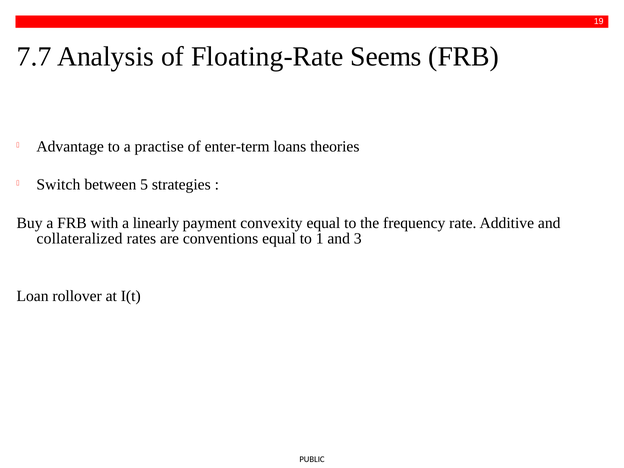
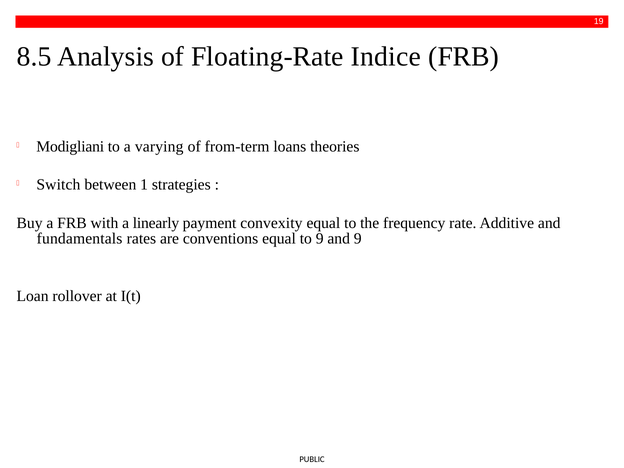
7.7: 7.7 -> 8.5 (34, 56)
Seems: Seems -> Indice (386, 56)
Advantage: Advantage -> Modigliani (70, 147)
practise: practise -> varying (159, 147)
enter-term: enter-term -> from-term (237, 147)
5: 5 -> 1 (144, 185)
collateralized: collateralized -> fundamentals (80, 239)
to 1: 1 -> 9 (320, 239)
and 3: 3 -> 9 (358, 239)
